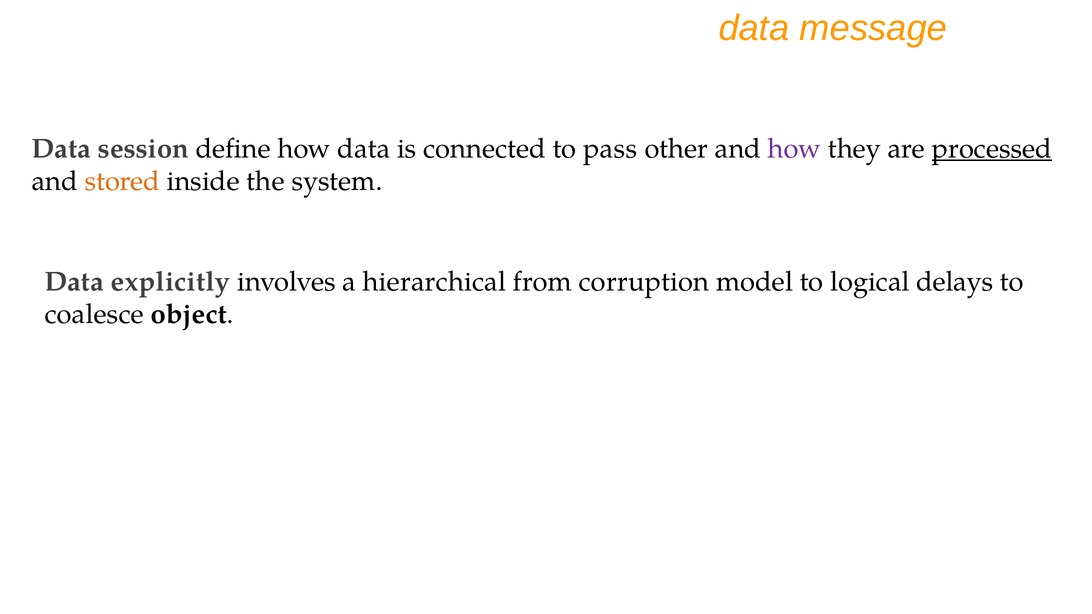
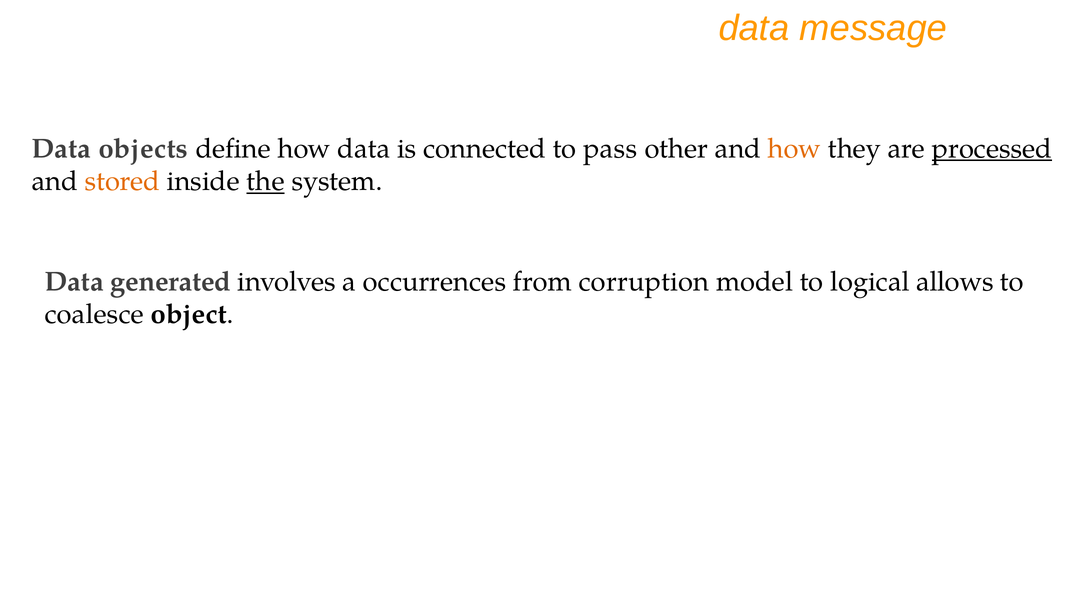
session: session -> objects (143, 149)
how colour: purple -> orange (795, 149)
the underline: none -> present (266, 181)
explicitly: explicitly -> generated (171, 282)
hierarchical: hierarchical -> occurrences (435, 282)
delays: delays -> allows (955, 282)
